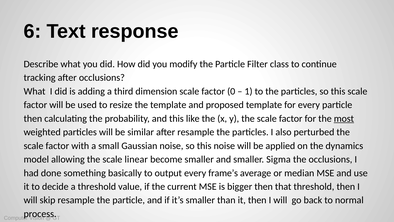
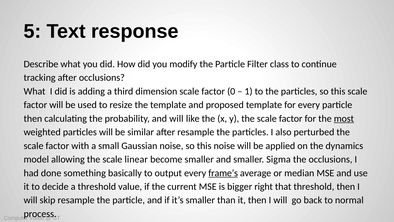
6: 6 -> 5 (32, 31)
and this: this -> will (176, 118)
frame’s underline: none -> present (223, 173)
bigger then: then -> right (264, 186)
